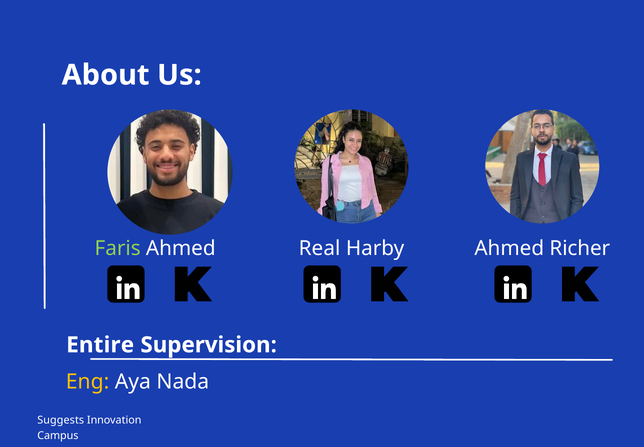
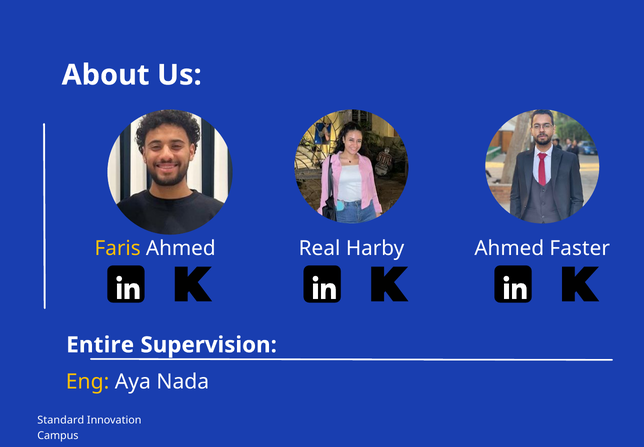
Faris colour: light green -> yellow (118, 249)
Richer: Richer -> Faster (580, 249)
Suggests: Suggests -> Standard (61, 420)
